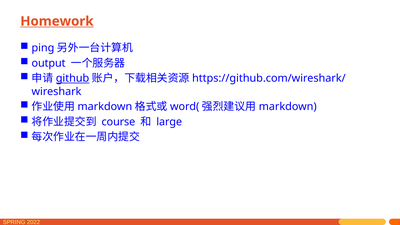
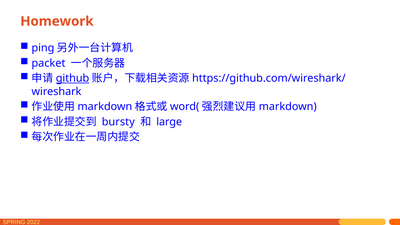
Homework underline: present -> none (57, 21)
output: output -> packet (48, 63)
course: course -> bursty (118, 122)
